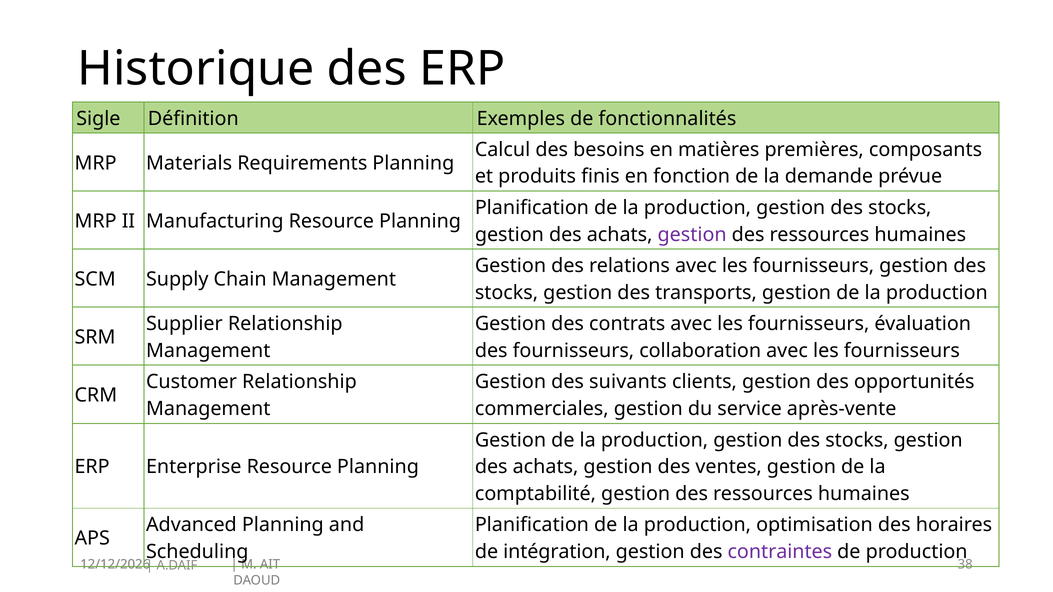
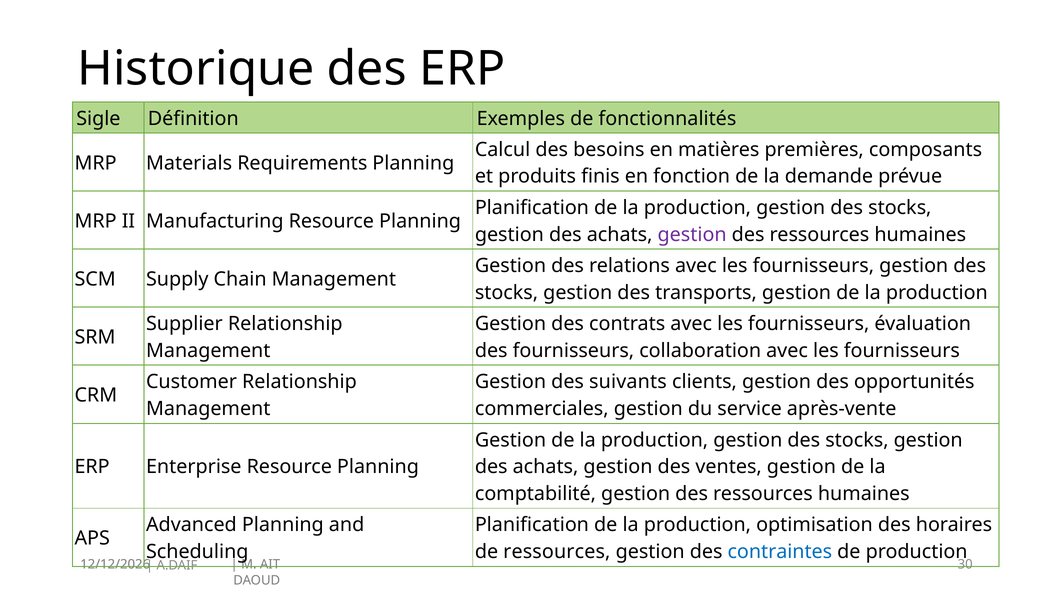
de intégration: intégration -> ressources (557, 552)
contraintes colour: purple -> blue (780, 552)
38: 38 -> 30 (965, 565)
